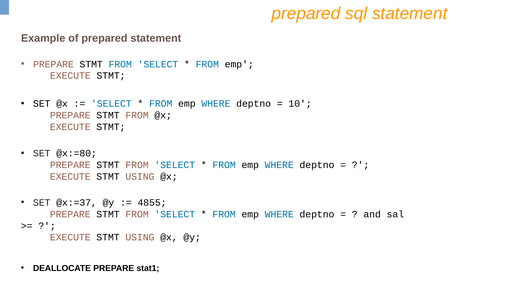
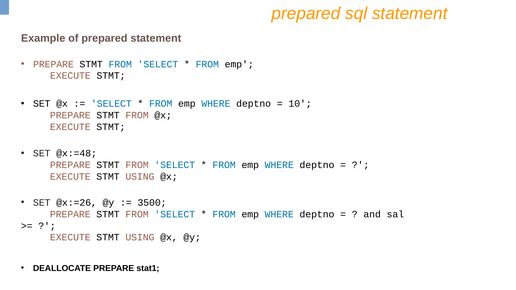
@x:=80: @x:=80 -> @x:=48 (77, 153)
@x:=37: @x:=37 -> @x:=26 (77, 203)
4855: 4855 -> 3500 (152, 203)
